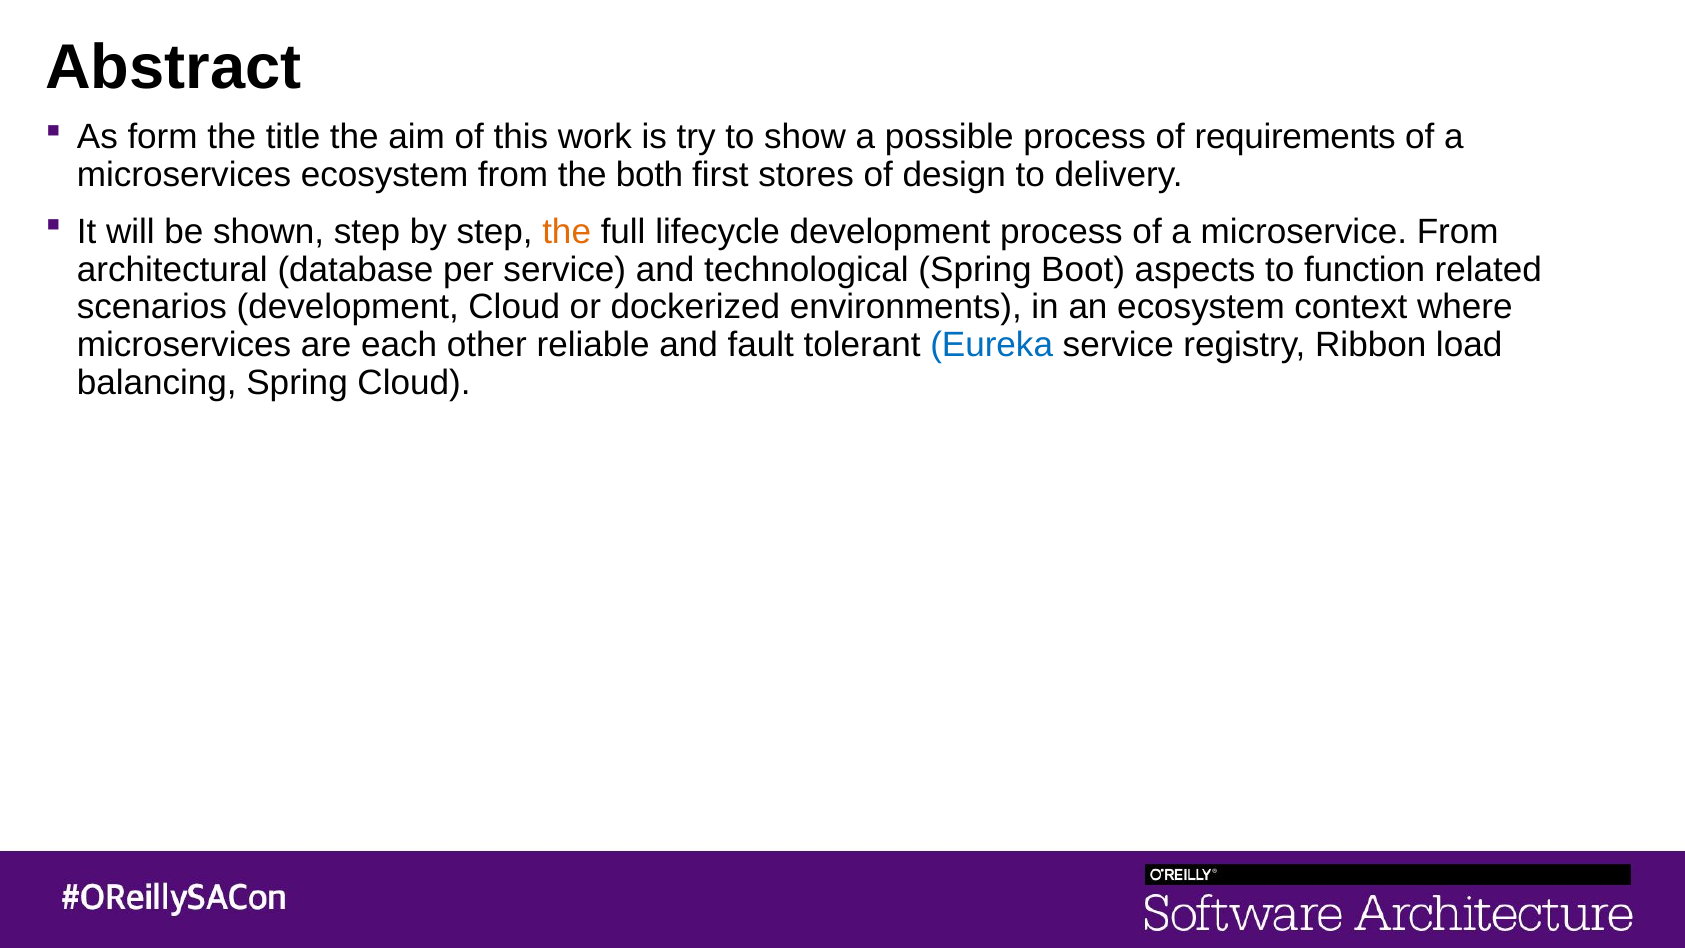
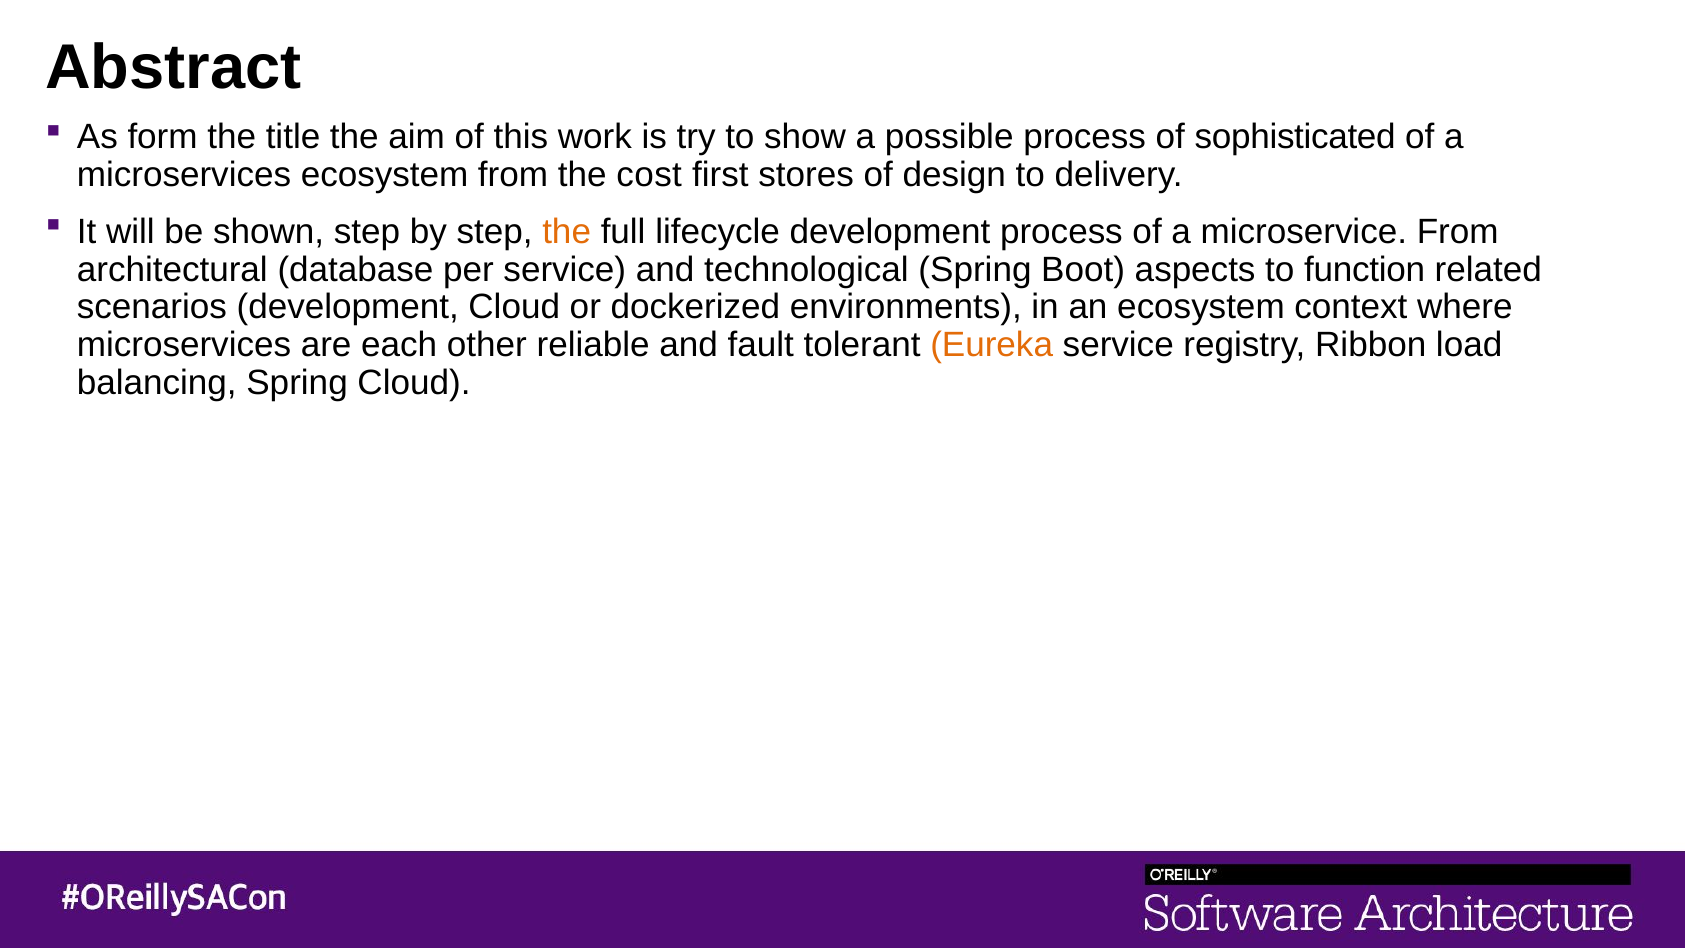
requirements: requirements -> sophisticated (1295, 137)
both: both -> cost (649, 175)
Eureka colour: blue -> orange (992, 345)
